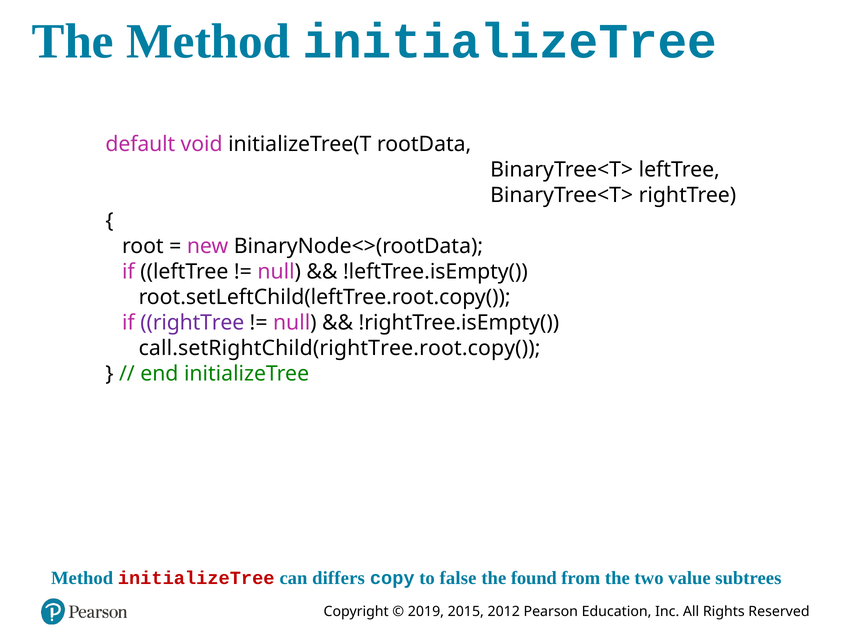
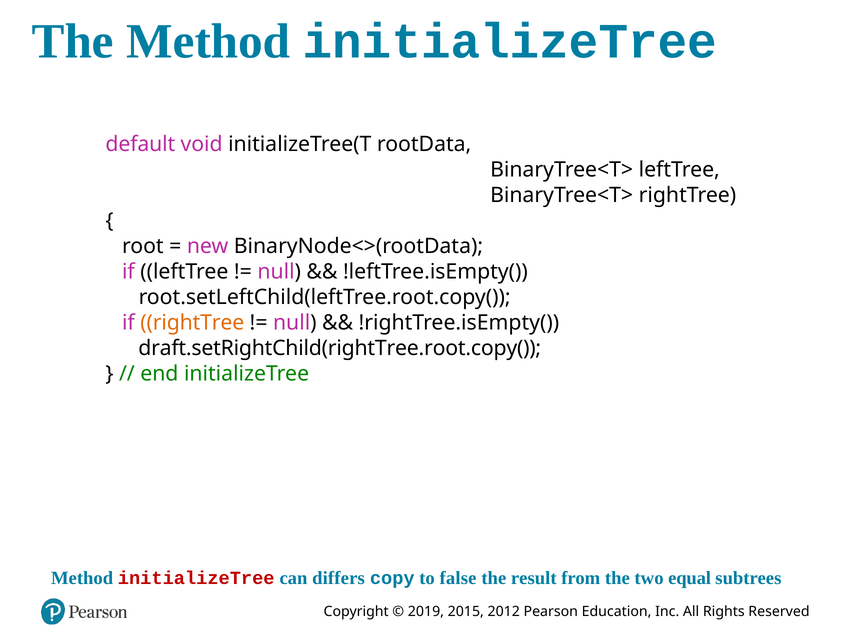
rightTree colour: purple -> orange (192, 323)
call.setRightChild(rightTree.root.copy(: call.setRightChild(rightTree.root.copy( -> draft.setRightChild(rightTree.root.copy( (340, 348)
found: found -> result (534, 578)
value: value -> equal (690, 578)
